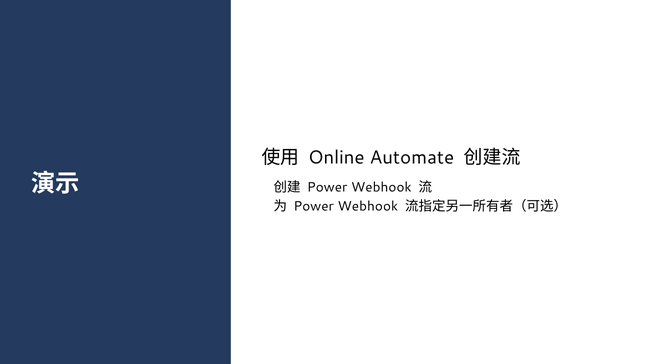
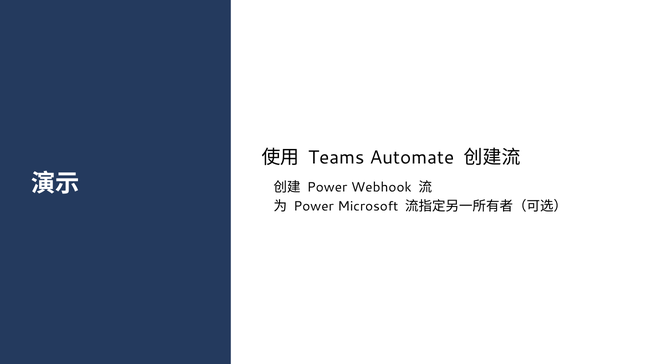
Online: Online -> Teams (336, 157)
Webhook: Webhook -> Microsoft (368, 206)
